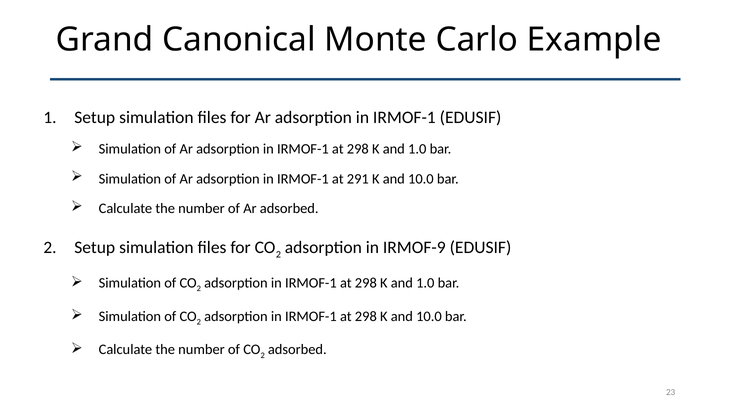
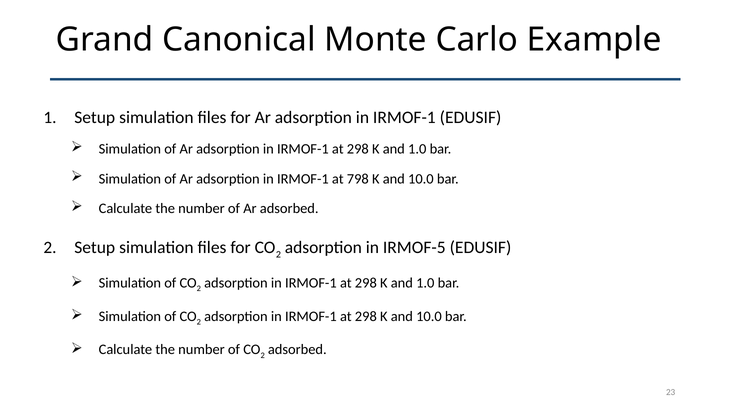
291: 291 -> 798 (358, 179)
IRMOF-9: IRMOF-9 -> IRMOF-5 (414, 248)
